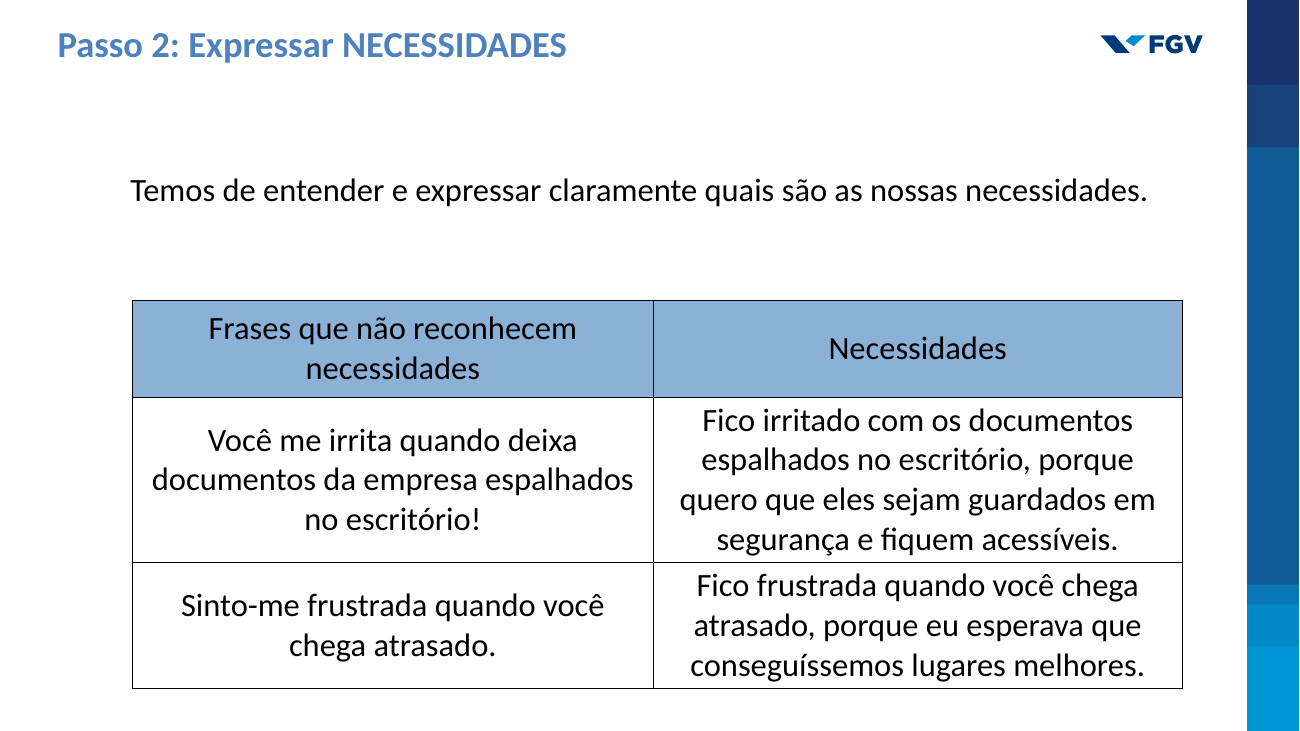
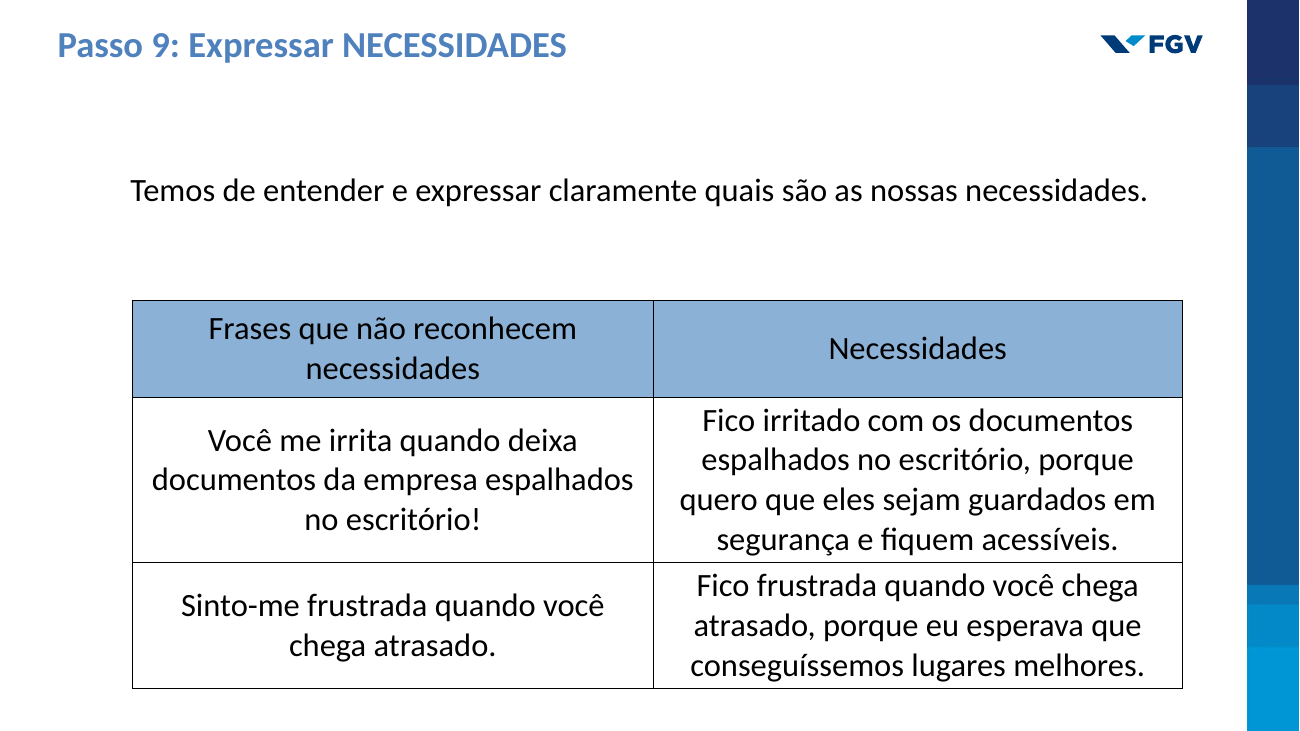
2: 2 -> 9 (166, 45)
